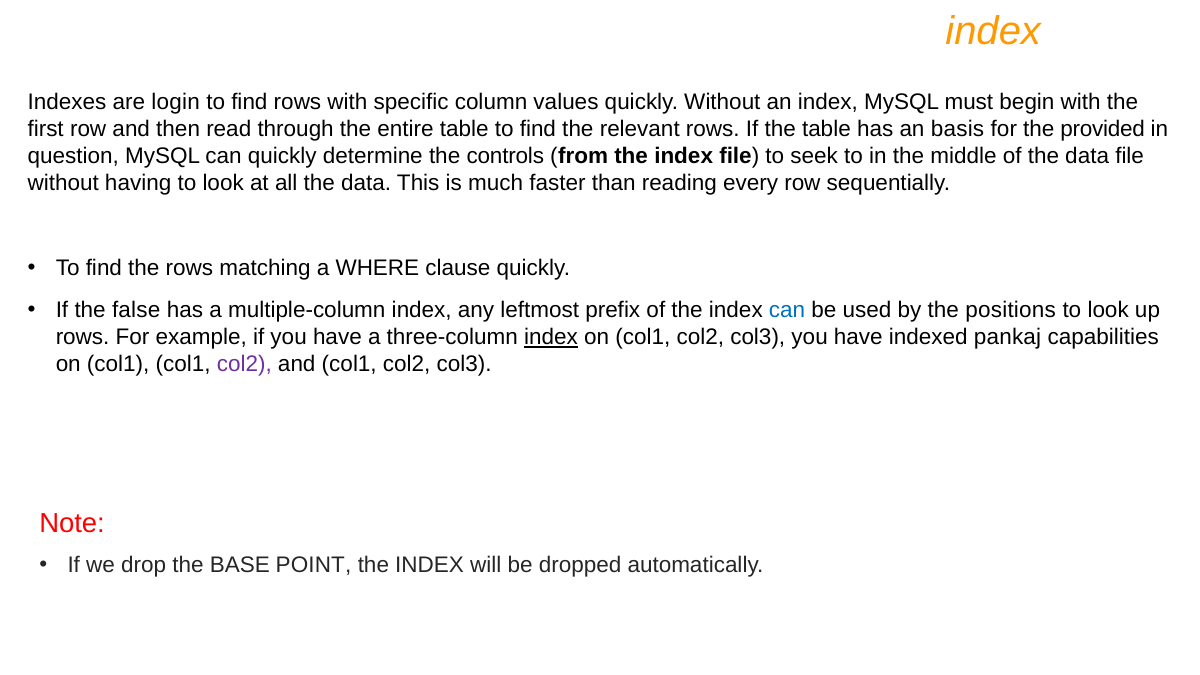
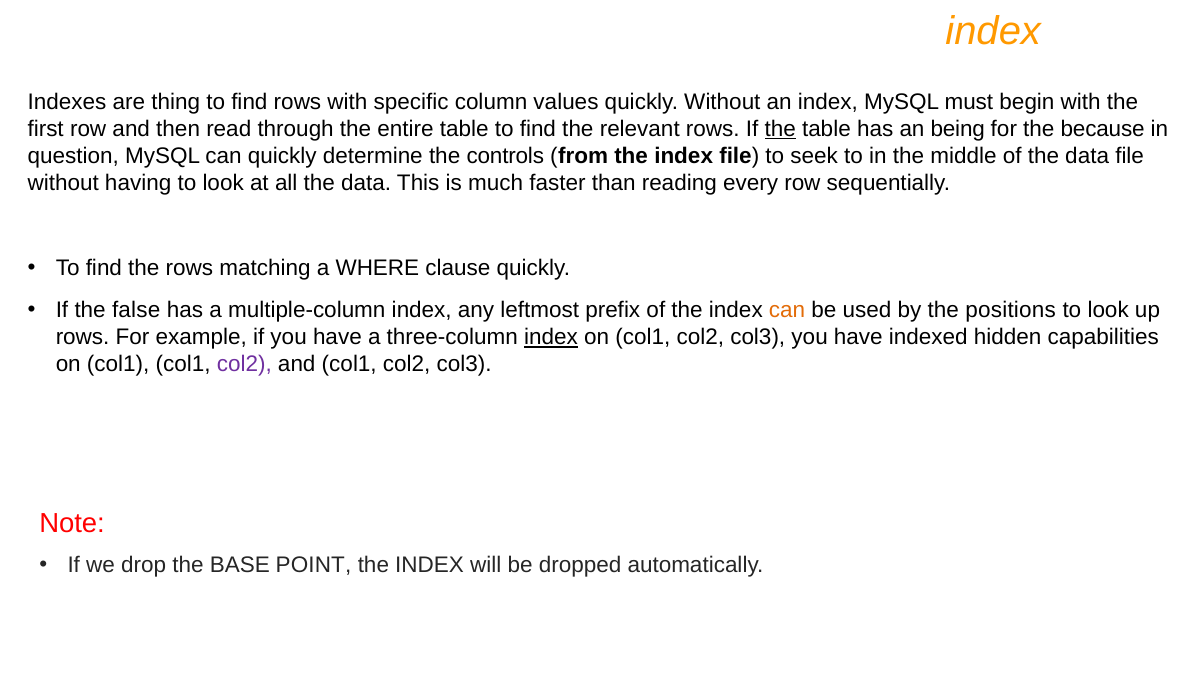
login: login -> thing (176, 102)
the underline: none -> present (780, 129)
basis: basis -> being (958, 129)
provided: provided -> because (1103, 129)
can colour: blue -> orange (787, 310)
pankaj: pankaj -> hidden (1008, 337)
